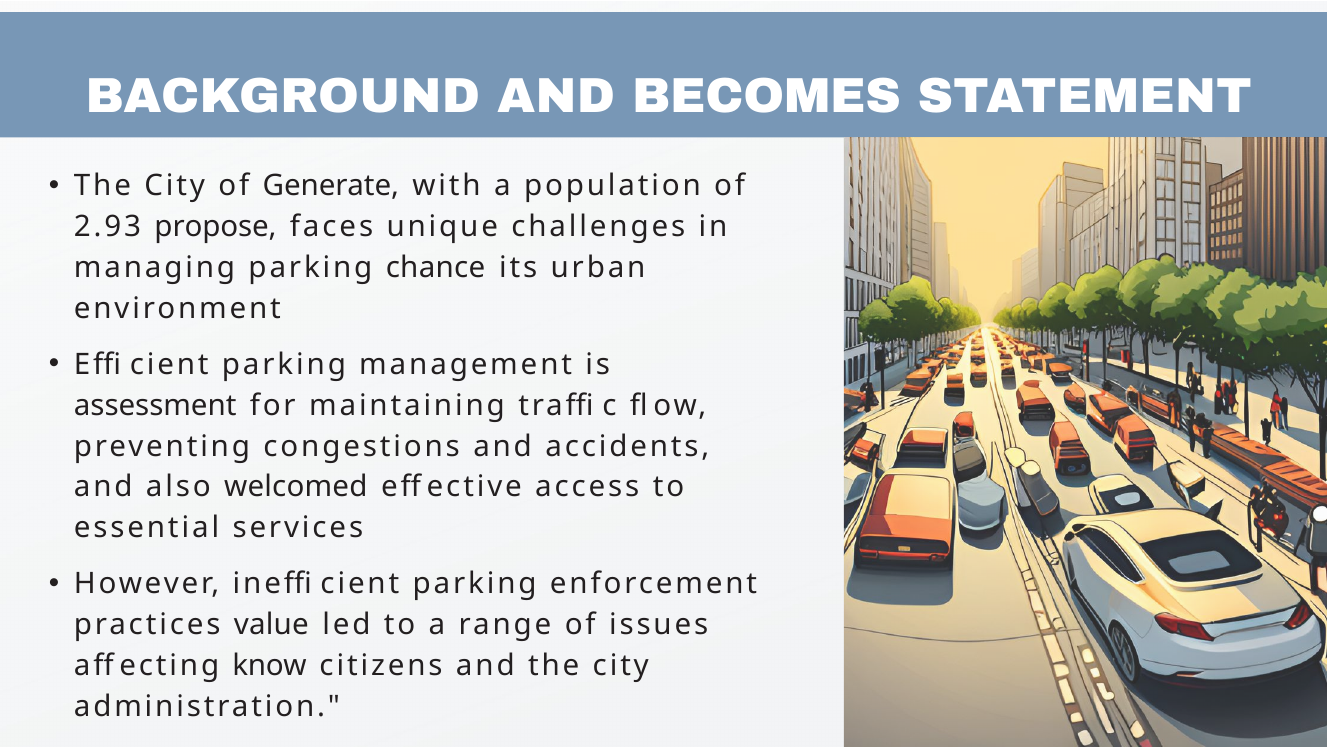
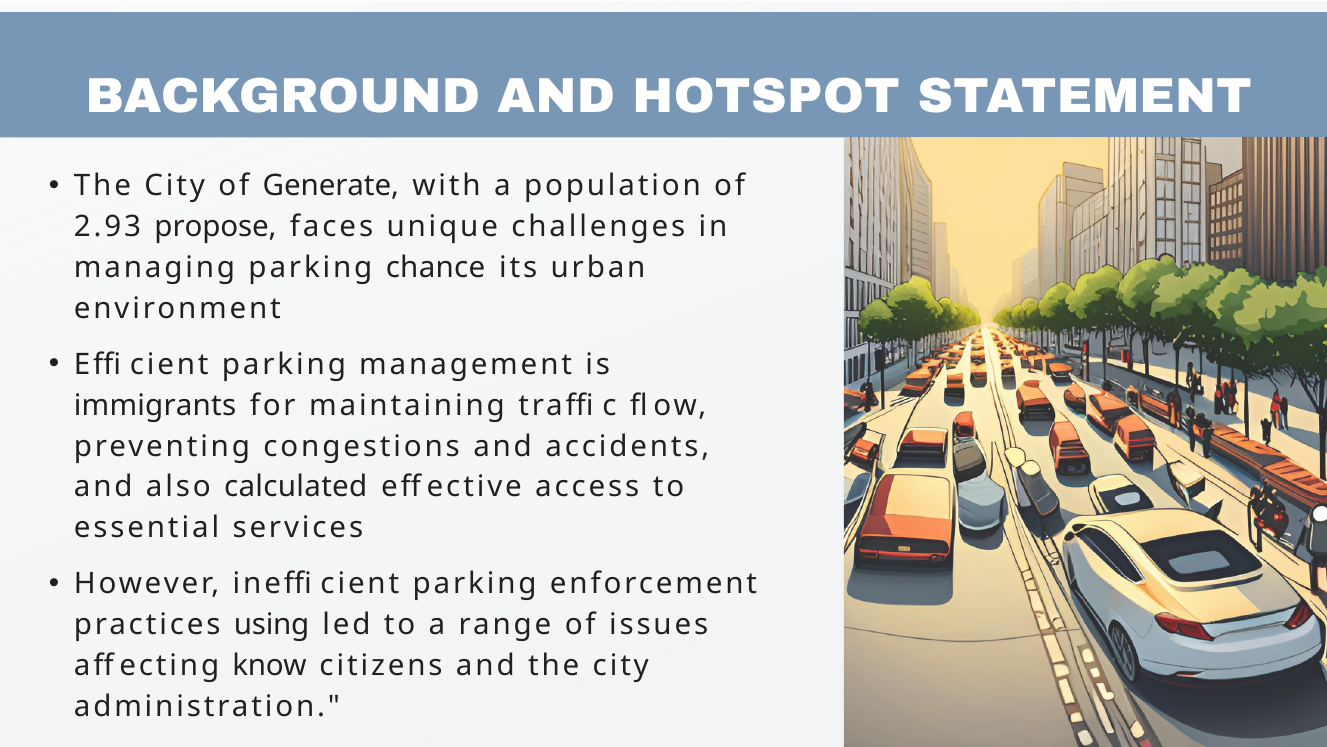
BECOMES: BECOMES -> HOTSPOT (766, 96)
assessment: assessment -> immigrants (155, 405)
welcomed: welcomed -> calculated (296, 487)
value: value -> using (272, 624)
